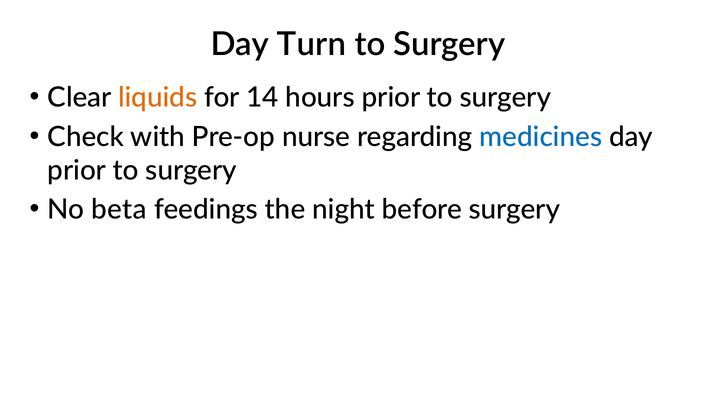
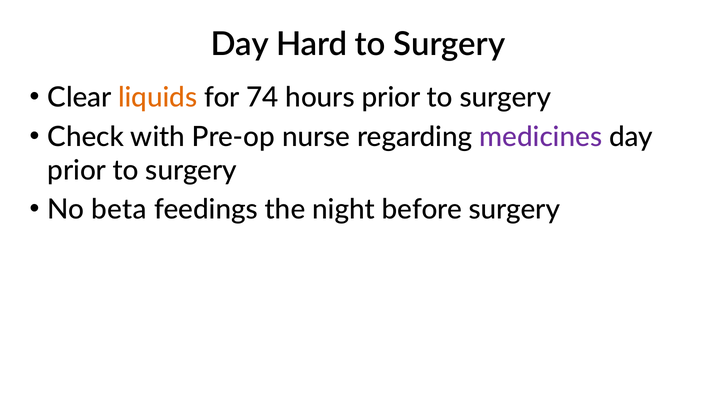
Turn: Turn -> Hard (312, 44)
14: 14 -> 74 (262, 98)
medicines colour: blue -> purple (541, 137)
